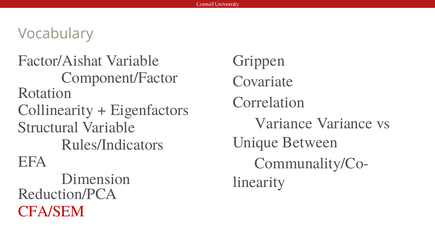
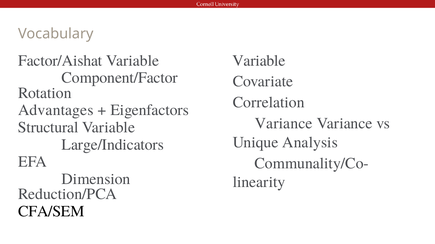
Grippen: Grippen -> Variable (259, 61)
Collinearity: Collinearity -> Advantages (56, 110)
Between: Between -> Analysis (310, 143)
Rules/Indicators: Rules/Indicators -> Large/Indicators (113, 145)
CFA/SEM colour: red -> black (51, 212)
